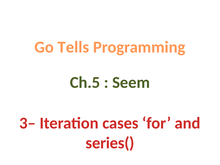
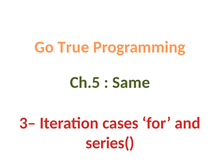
Tells: Tells -> True (73, 47)
Seem: Seem -> Same (131, 82)
